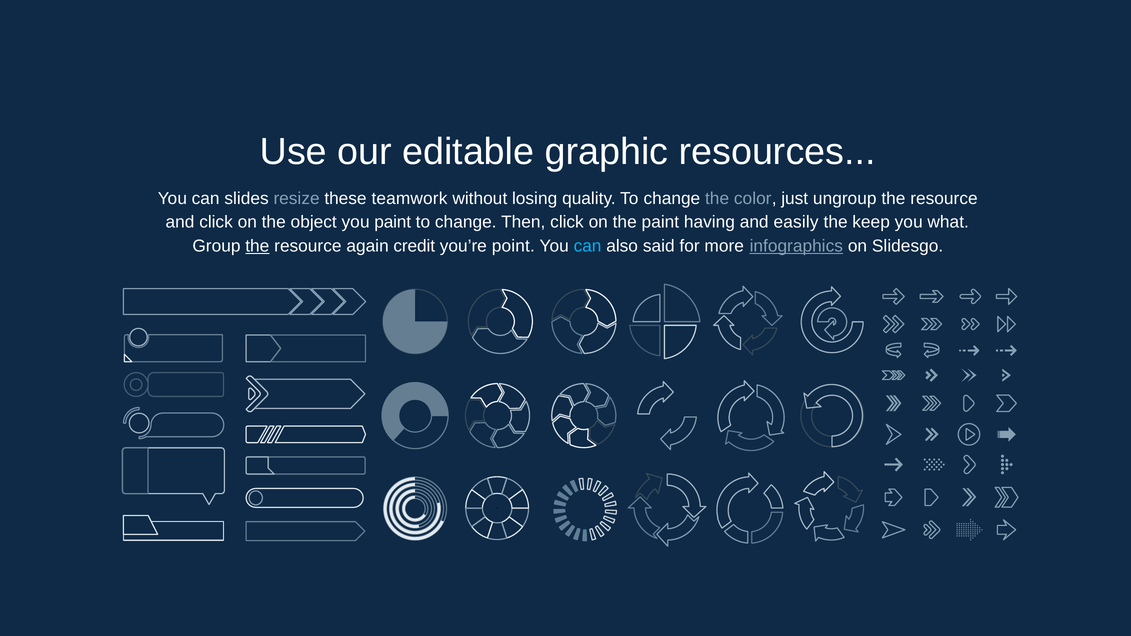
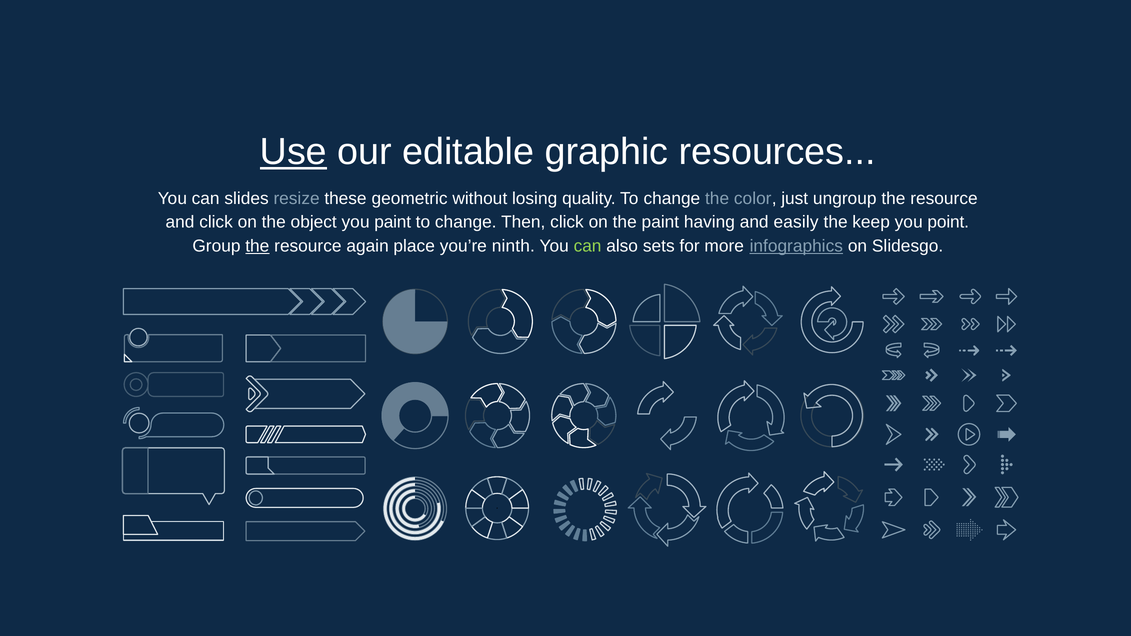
Use underline: none -> present (293, 152)
teamwork: teamwork -> geometric (410, 198)
what: what -> point (948, 222)
credit: credit -> place (414, 246)
point: point -> ninth (513, 246)
can colour: light blue -> light green (588, 246)
said: said -> sets (659, 246)
